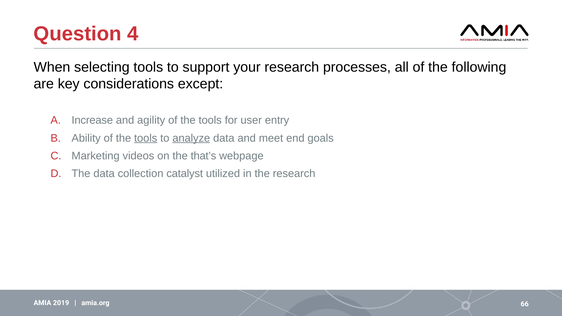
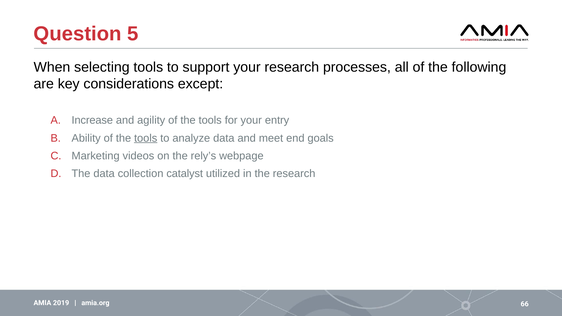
4: 4 -> 5 (133, 34)
for user: user -> your (251, 120)
analyze underline: present -> none (191, 138)
that’s: that’s -> rely’s (203, 156)
